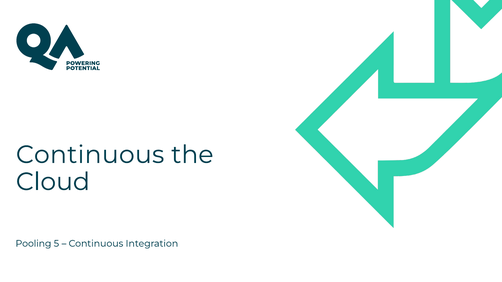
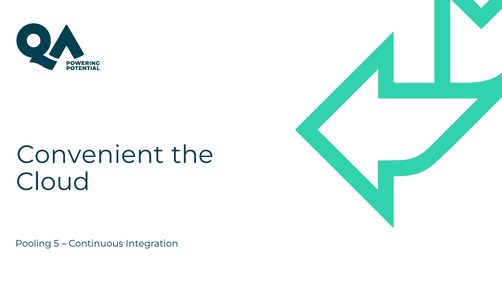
Continuous: Continuous -> Convenient (90, 155)
